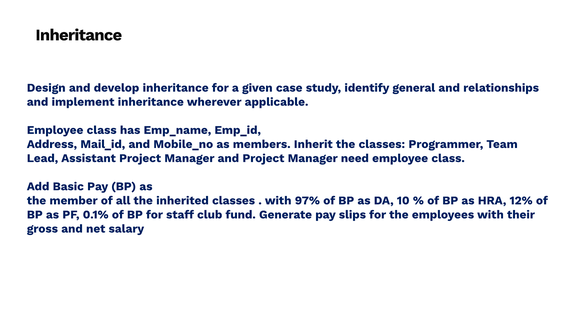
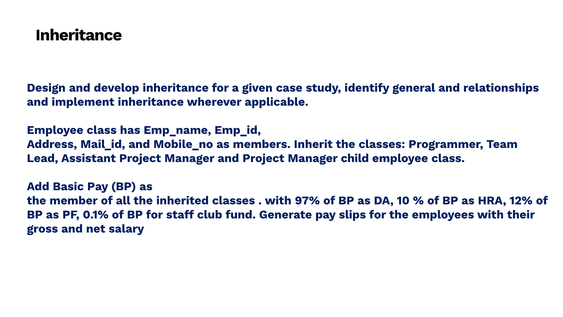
need: need -> child (355, 158)
